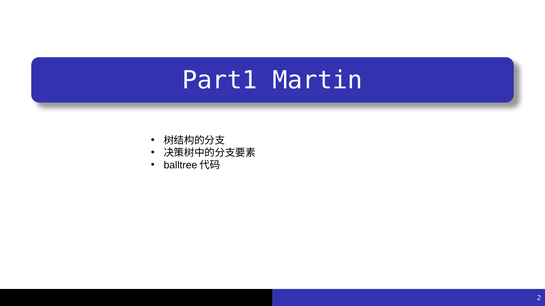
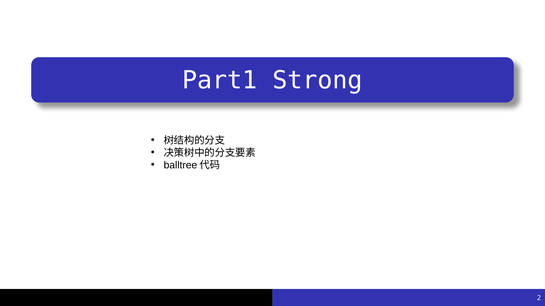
Martin: Martin -> Strong (317, 80)
